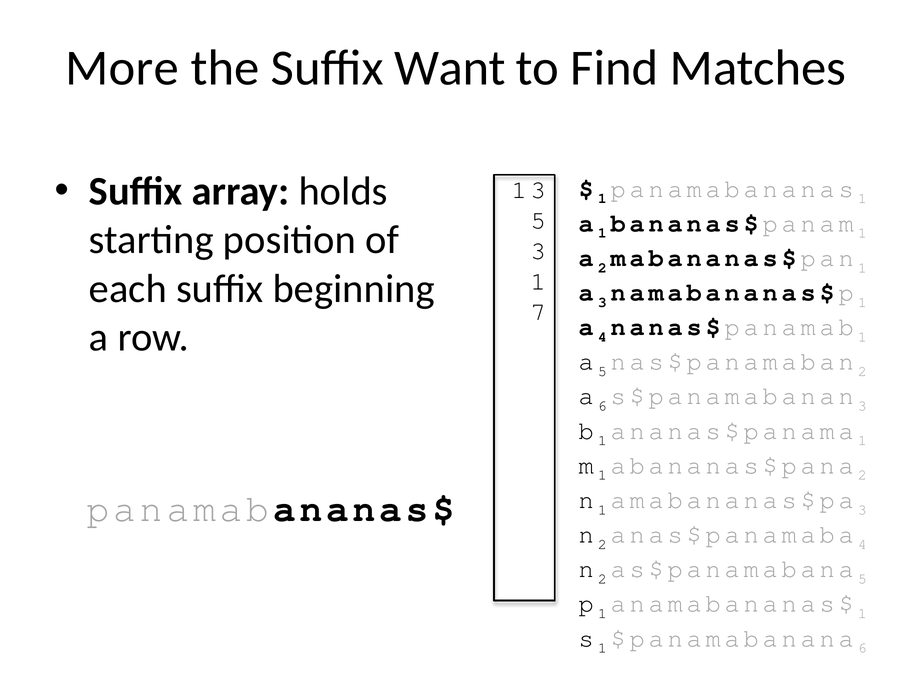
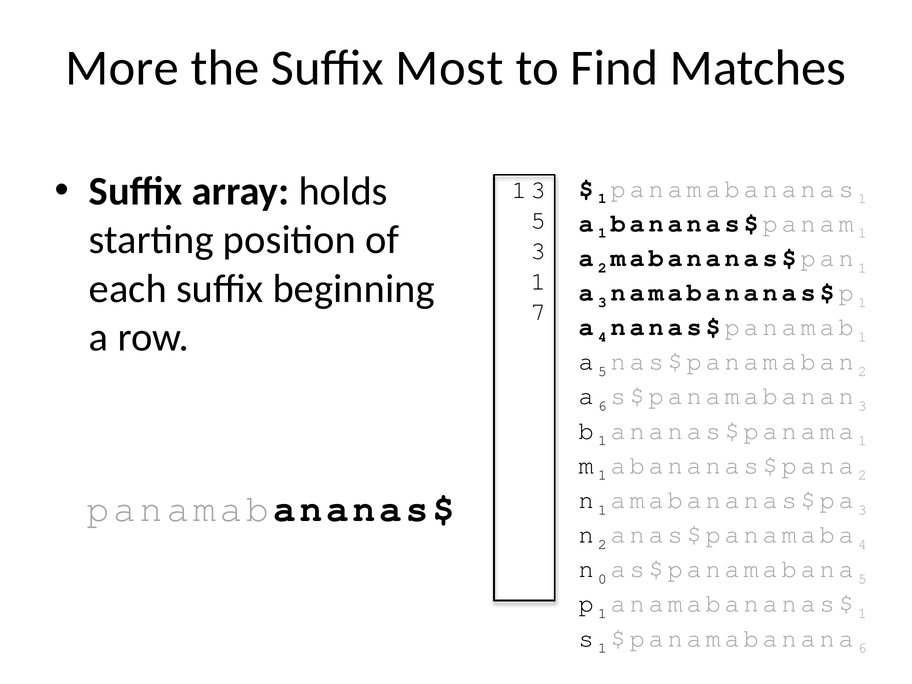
Want: Want -> Most (449, 68)
2: 2 -> 0 (602, 579)
